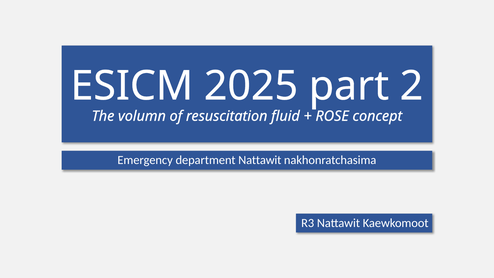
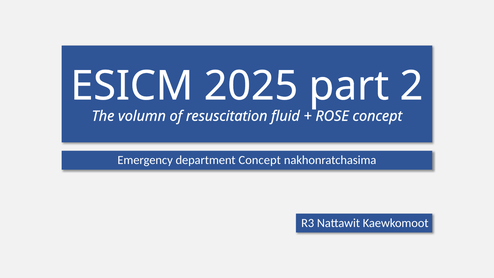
department Nattawit: Nattawit -> Concept (260, 160)
